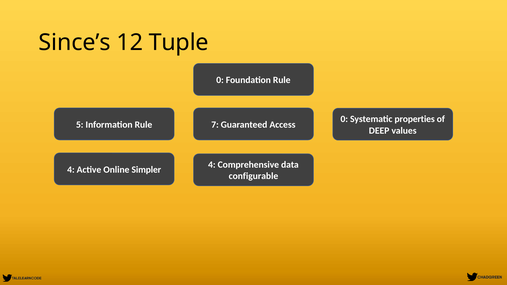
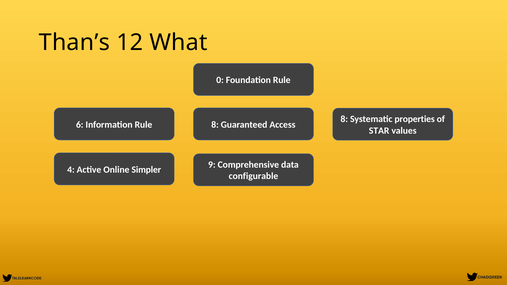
Since’s: Since’s -> Than’s (74, 43)
Tuple: Tuple -> What (178, 43)
0: 0 -> 8 (344, 119)
5: 5 -> 6 (80, 125)
Rule 7: 7 -> 8 (215, 125)
DEEP: DEEP -> STAR (379, 131)
4: 4 -> 9 (212, 165)
